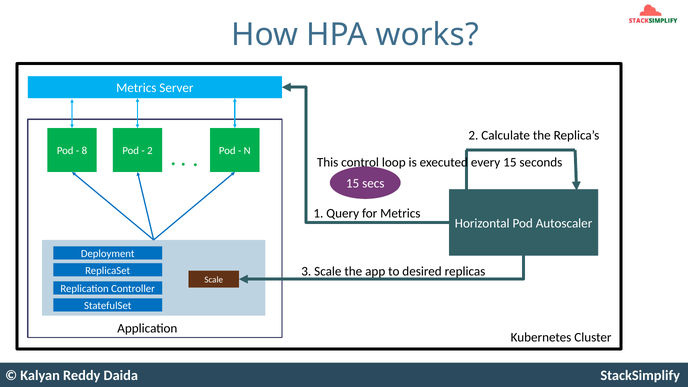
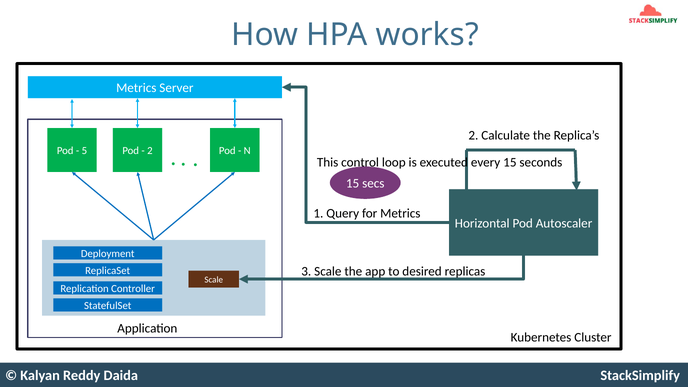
8: 8 -> 5 (84, 151)
